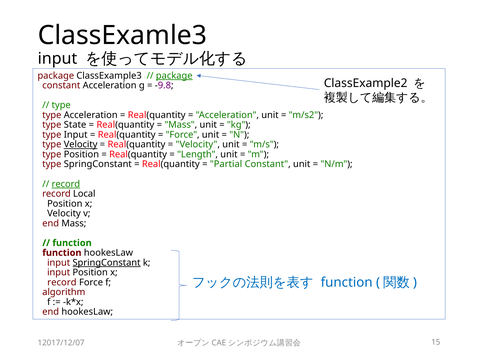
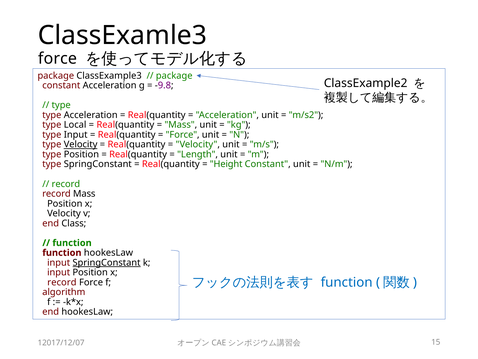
input: input -> force (57, 58)
package underline: present -> none (174, 76)
State: State -> Local (75, 125)
Partial: Partial -> Height (226, 164)
record underline: present -> none (66, 184)
record Local: Local -> Mass (84, 193)
end Mass: Mass -> Class (74, 223)
